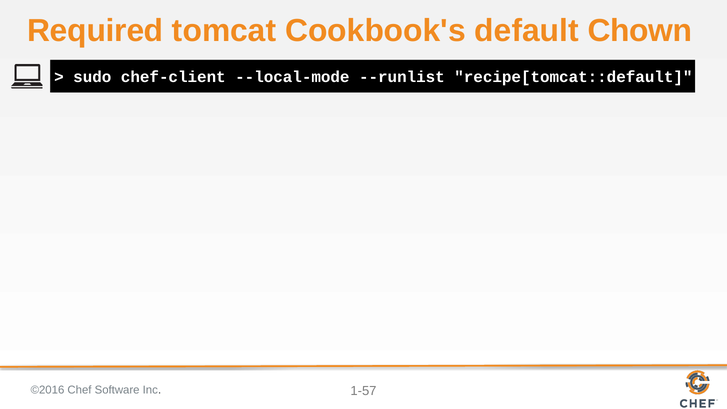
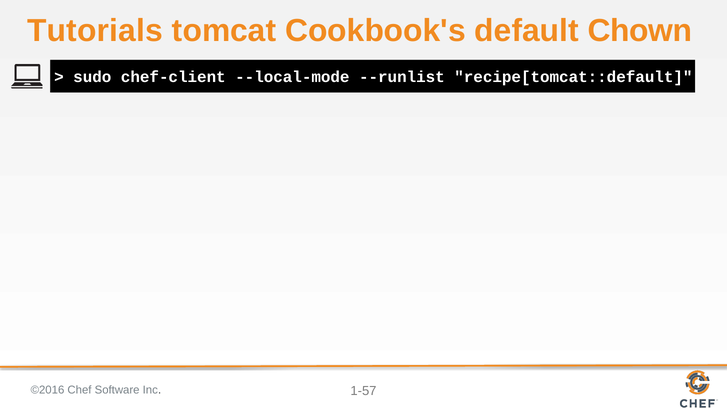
Required: Required -> Tutorials (95, 31)
